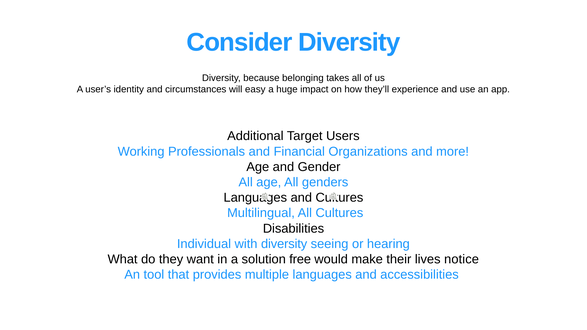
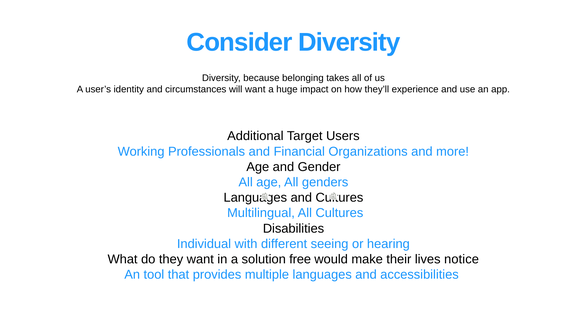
will easy: easy -> want (255, 90)
with diversity: diversity -> different (284, 244)
